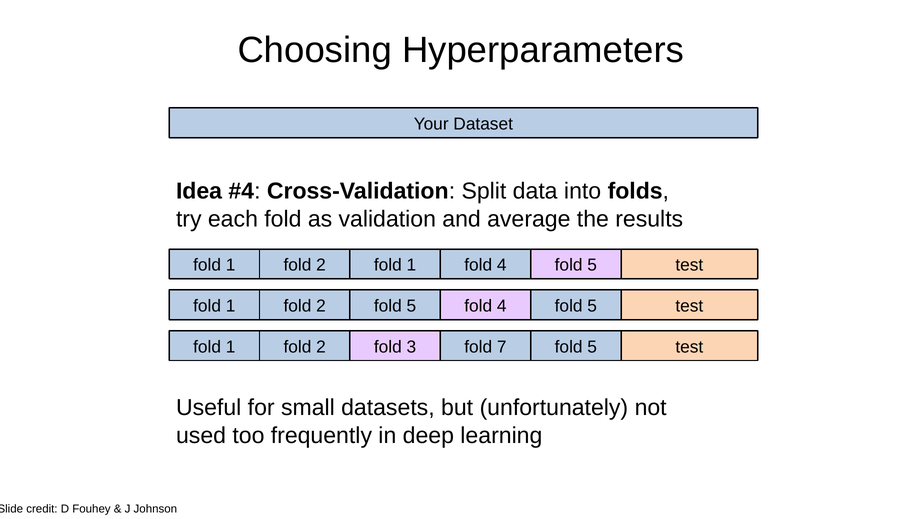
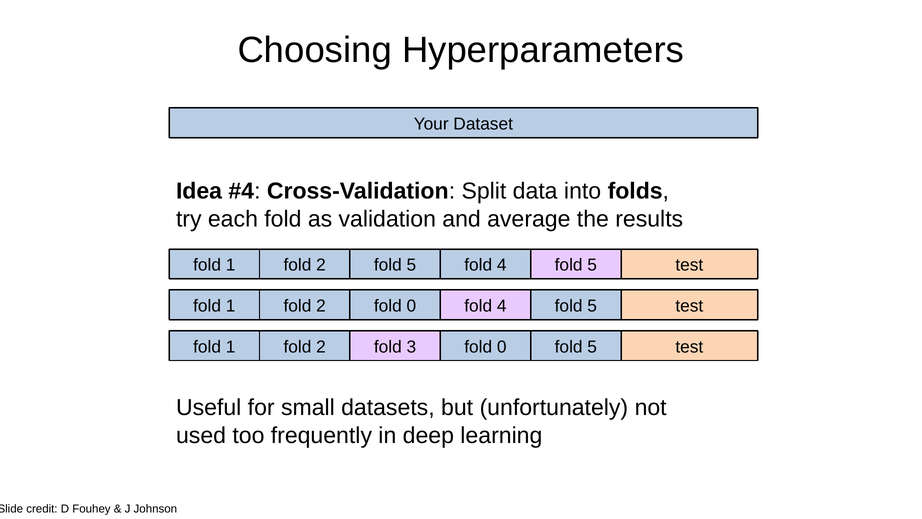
2 fold 1: 1 -> 5 (411, 265)
2 fold 5: 5 -> 0 (411, 306)
3 fold 7: 7 -> 0 (502, 347)
